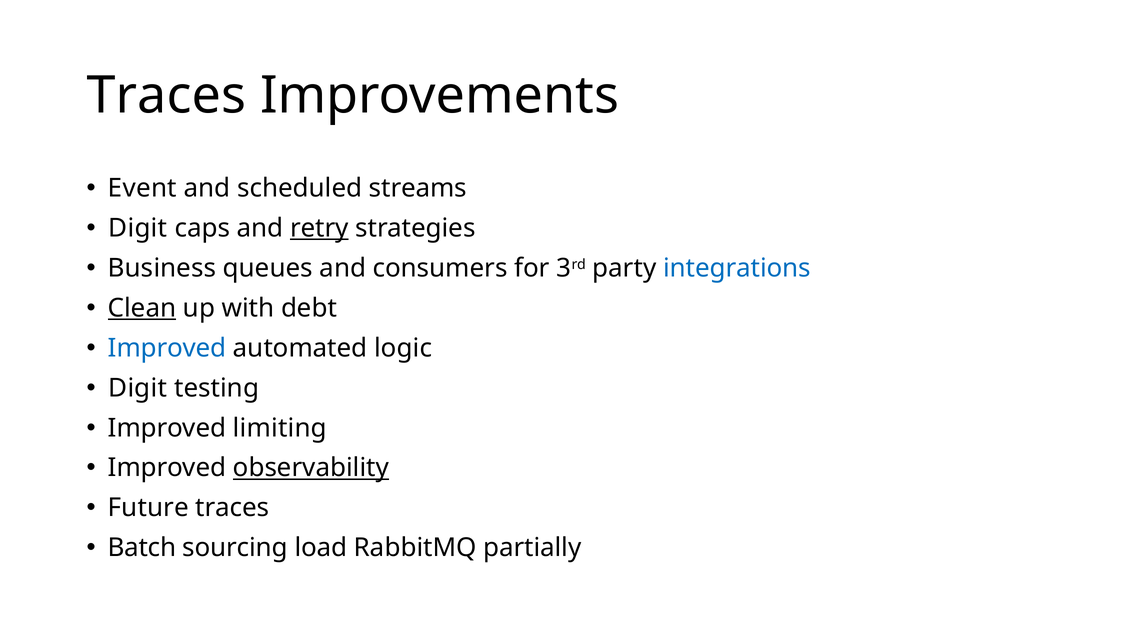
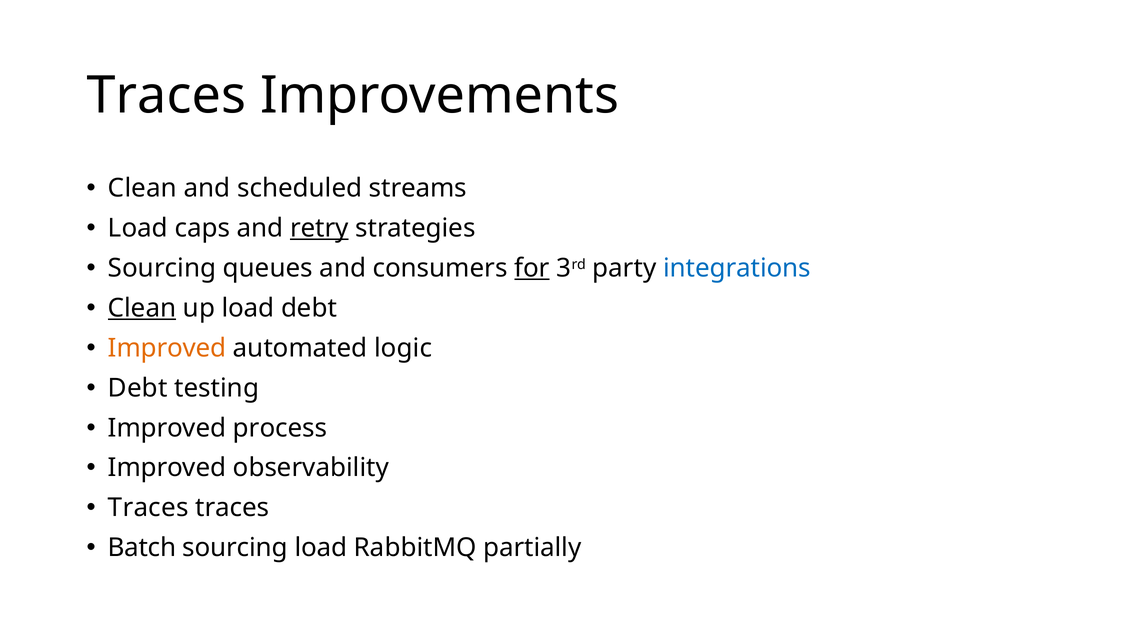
Event: Event -> Clean (142, 188)
Digit: Digit -> Load (138, 228)
Business: Business -> Sourcing (162, 268)
for underline: none -> present (532, 268)
up with: with -> load (248, 308)
Improved colour: blue -> orange (167, 348)
Digit: Digit -> Debt (138, 388)
limiting: limiting -> process (280, 428)
observability underline: present -> none (311, 468)
Future: Future -> Traces (148, 508)
